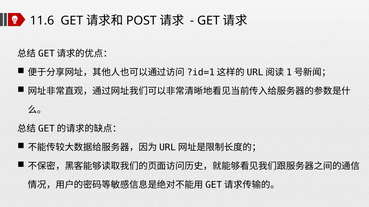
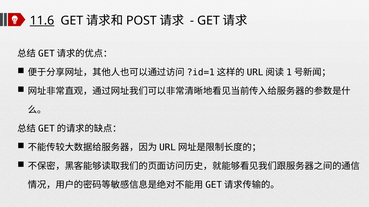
11.6 underline: none -> present (42, 21)
